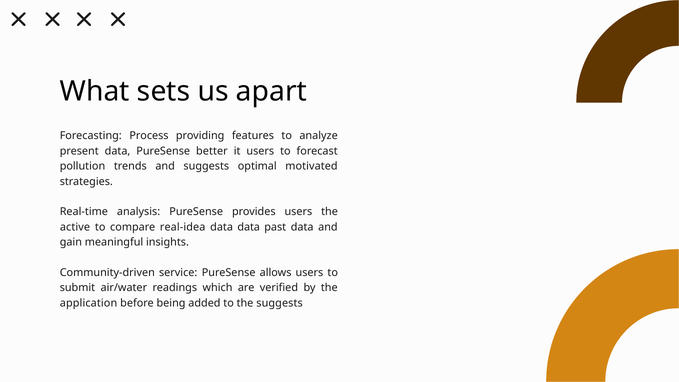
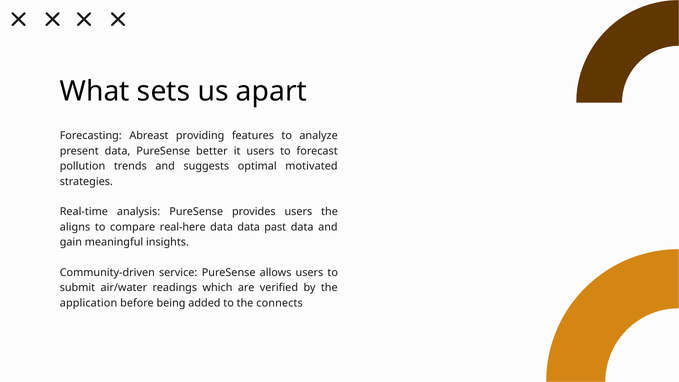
Process: Process -> Abreast (149, 136)
active: active -> aligns (75, 227)
real-idea: real-idea -> real-here (183, 227)
the suggests: suggests -> connects (280, 303)
